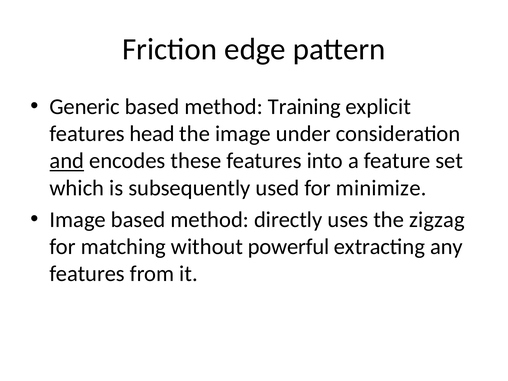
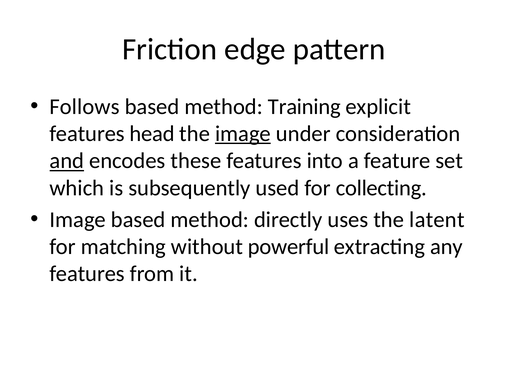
Generic: Generic -> Follows (85, 107)
image underline: none -> present (243, 134)
minimize: minimize -> collecting (381, 188)
zigzag: zigzag -> latent (437, 220)
